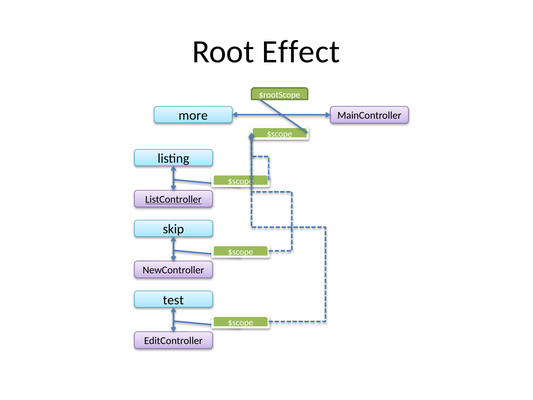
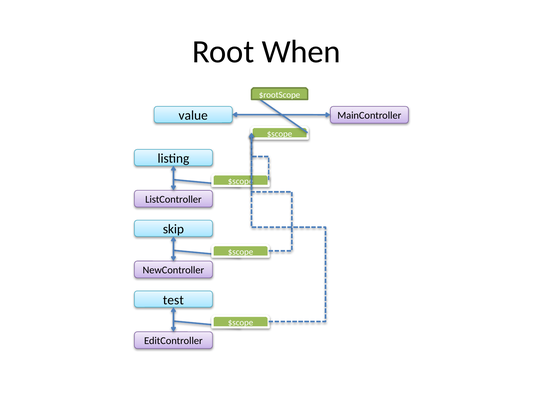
Effect: Effect -> When (301, 52)
more: more -> value (193, 115)
ListController underline: present -> none (173, 199)
